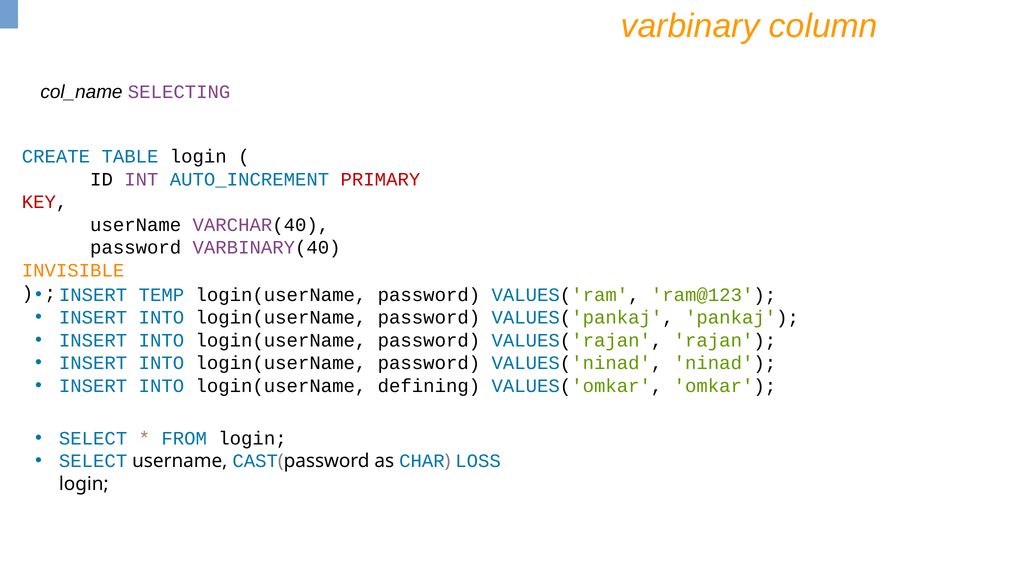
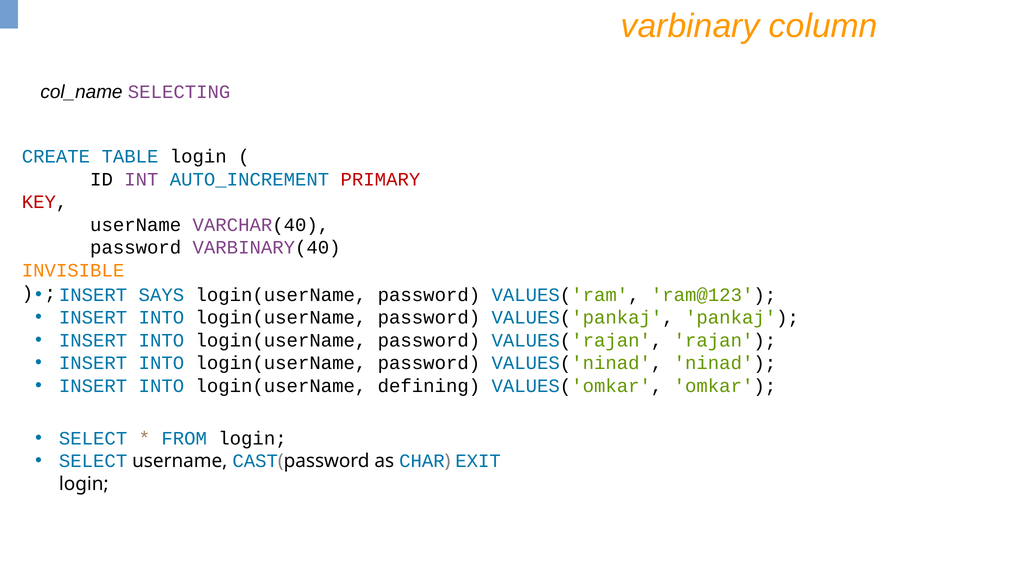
TEMP: TEMP -> SAYS (161, 295)
LOSS: LOSS -> EXIT (478, 461)
